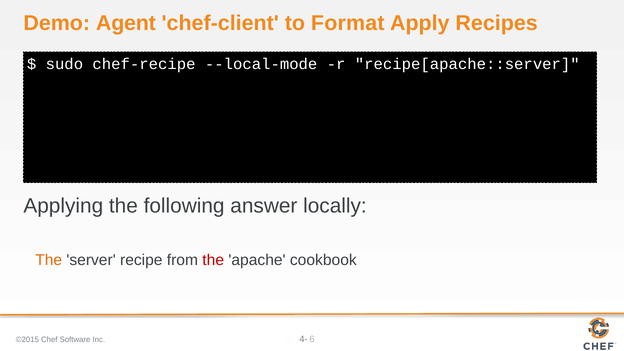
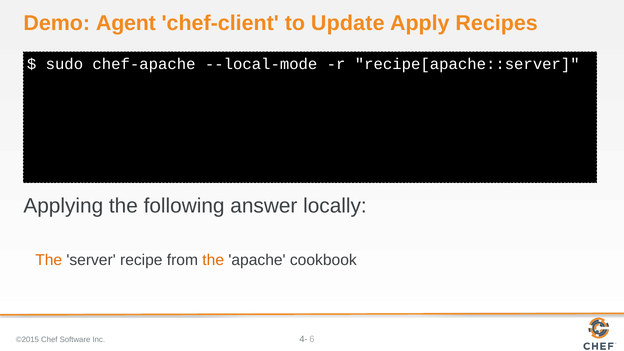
Format: Format -> Update (348, 23)
chef-recipe: chef-recipe -> chef-apache (144, 64)
the colour: red -> orange (213, 260)
